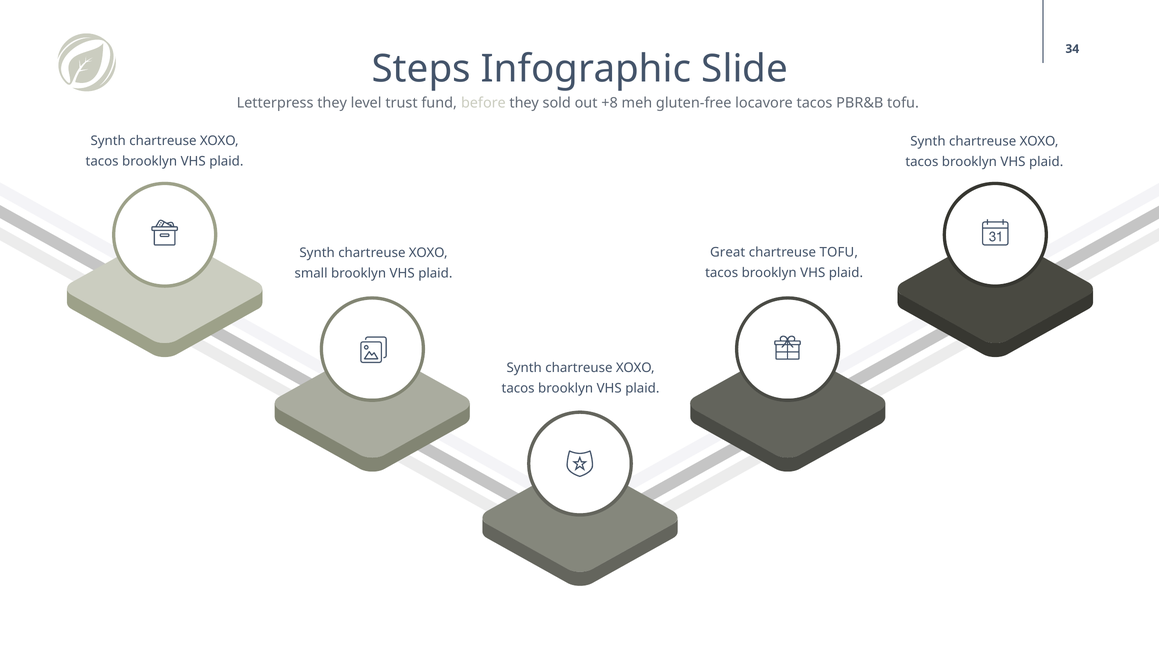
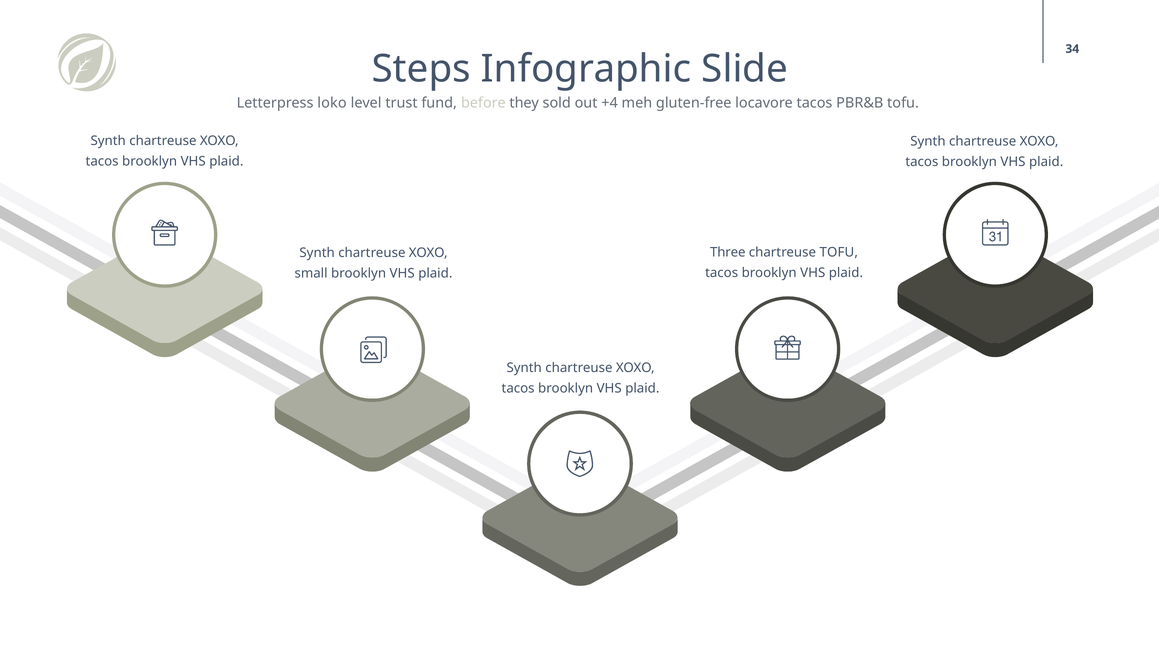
Letterpress they: they -> loko (332, 103)
+8: +8 -> +4 (610, 103)
Great: Great -> Three (728, 252)
